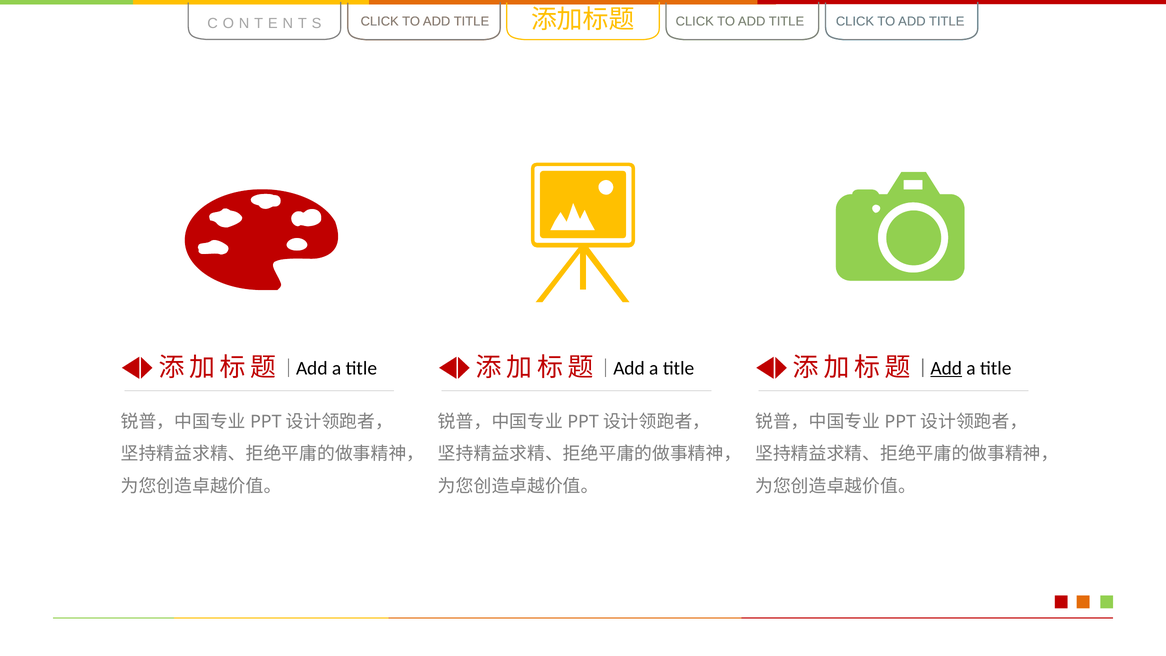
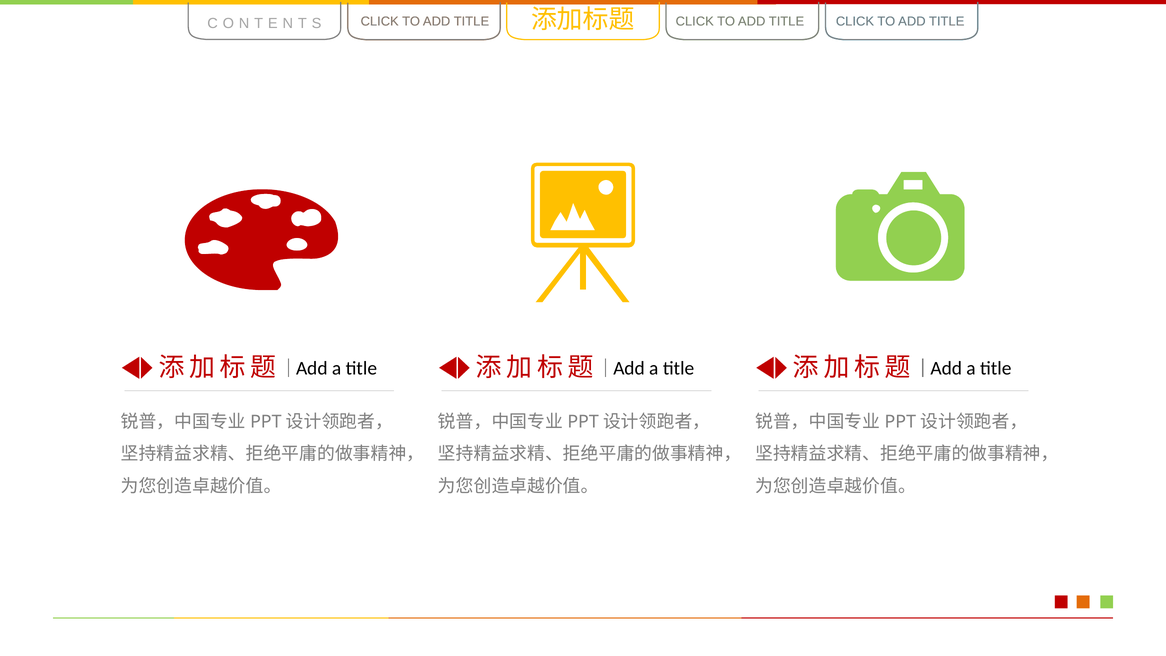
Add underline: present -> none (946, 368)
